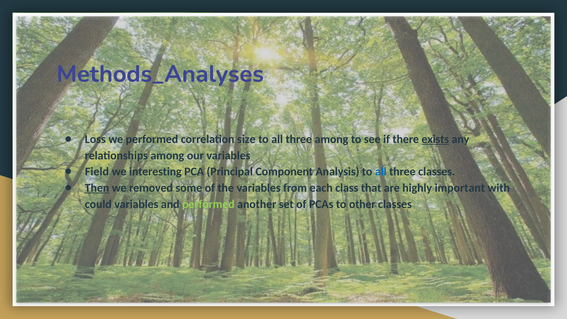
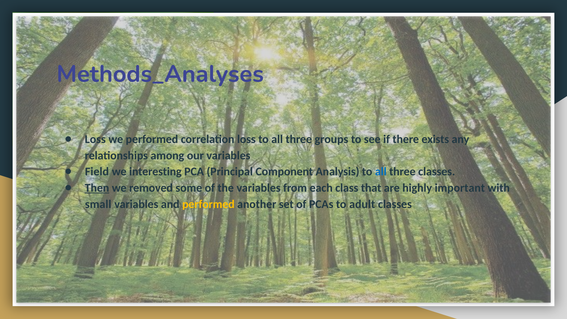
correlation size: size -> loss (246, 139)
three among: among -> groups (331, 139)
exists underline: present -> none (435, 139)
could: could -> small (98, 204)
performed colour: light green -> yellow (208, 204)
other: other -> adult (362, 204)
